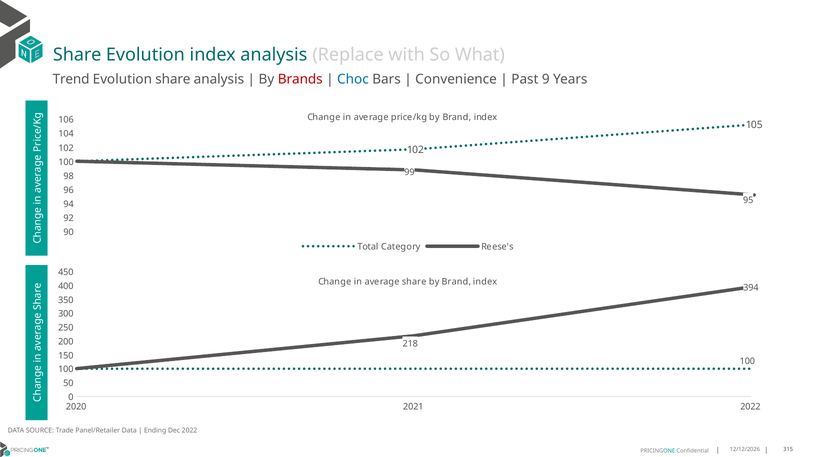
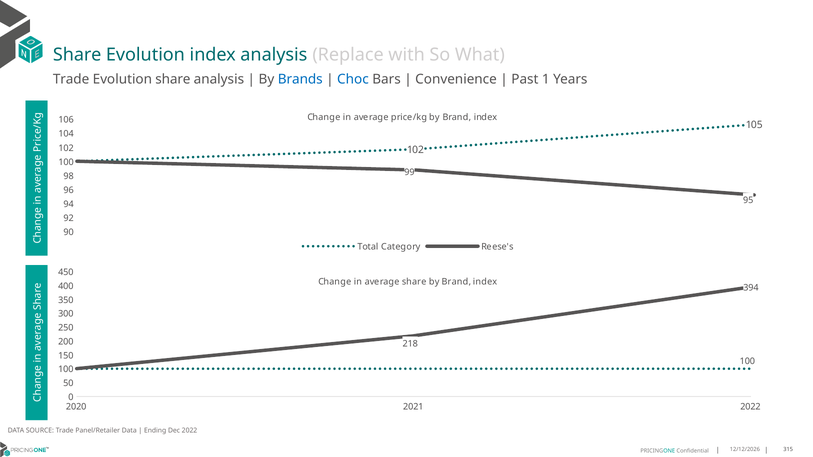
Trend: Trend -> Trade (71, 79)
Brands colour: red -> blue (300, 79)
9: 9 -> 1 (546, 79)
